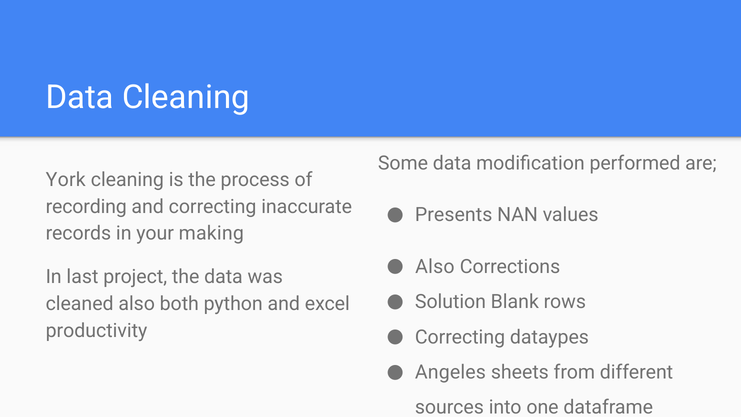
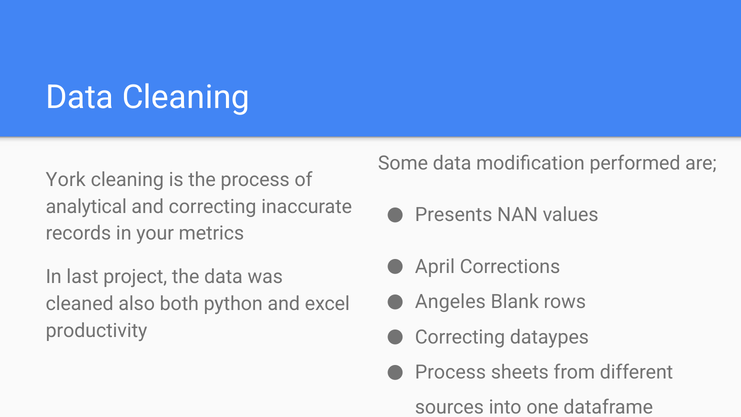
recording: recording -> analytical (86, 206)
making: making -> metrics (211, 233)
Also: Also -> April (435, 267)
Solution: Solution -> Angeles (450, 302)
Angeles: Angeles -> Process (451, 372)
